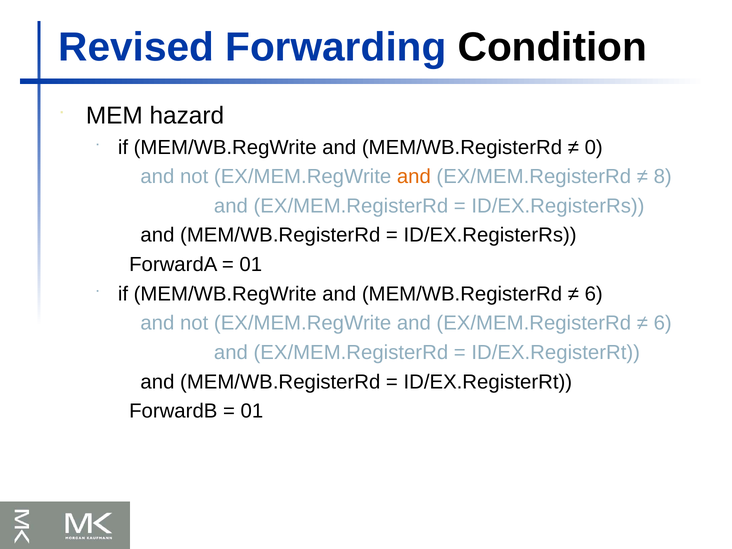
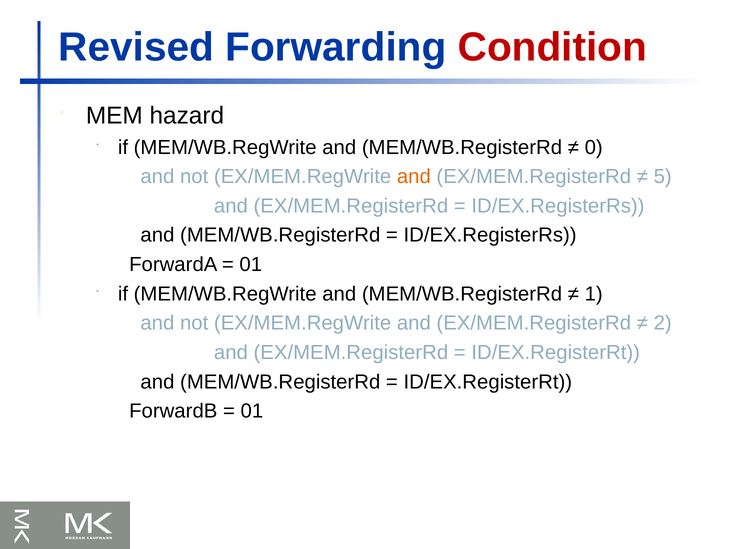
Condition colour: black -> red (552, 48)
8: 8 -> 5 (663, 177)
6: 6 -> 1 (594, 294)
6: 6 -> 2 (663, 323)
